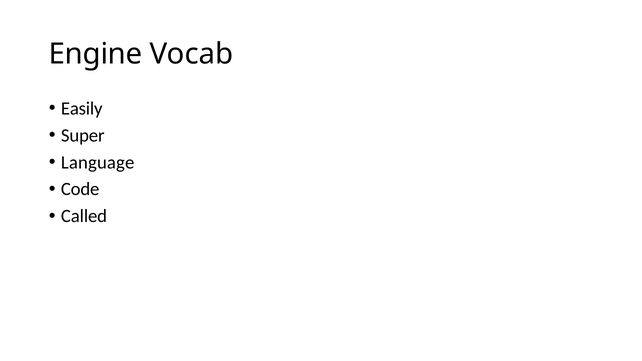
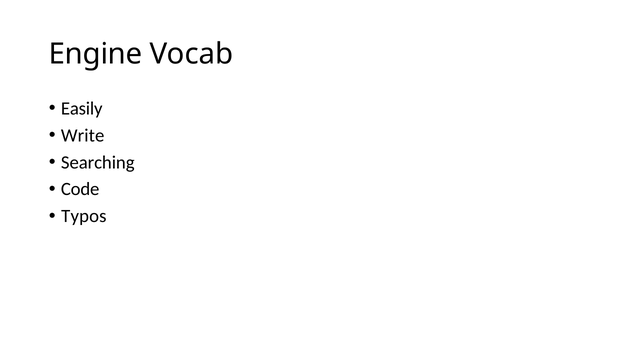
Super: Super -> Write (83, 135)
Language: Language -> Searching (98, 162)
Called: Called -> Typos (84, 216)
